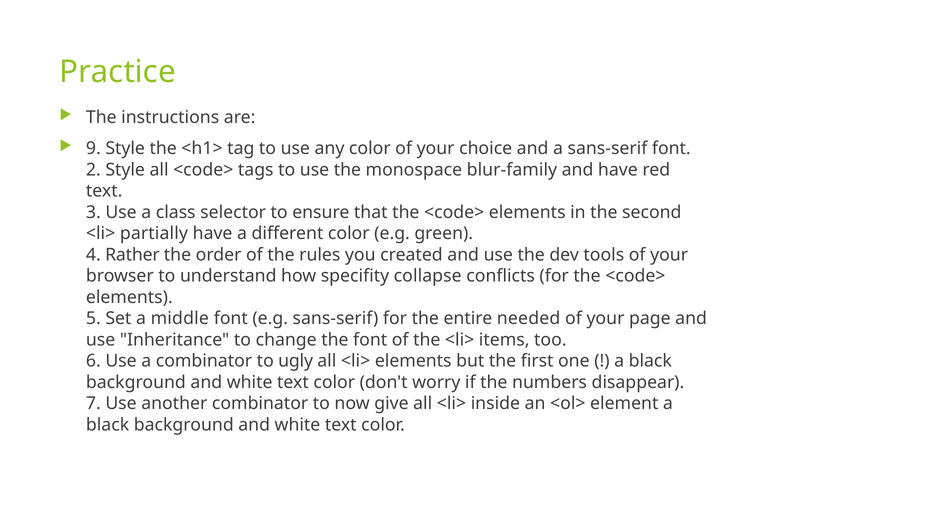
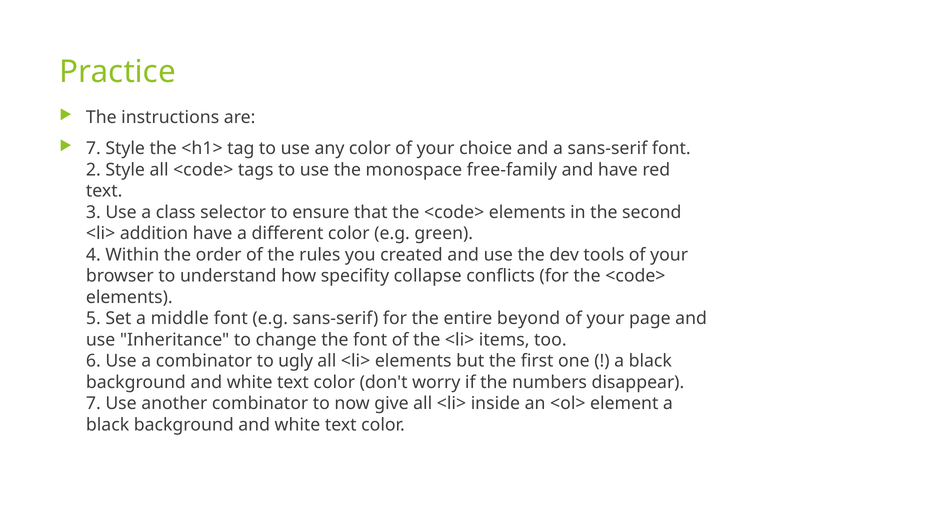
9: 9 -> 7 (93, 148)
blur-family: blur-family -> free-family (512, 170)
partially: partially -> addition (154, 233)
Rather: Rather -> Within (132, 254)
needed: needed -> beyond (529, 318)
